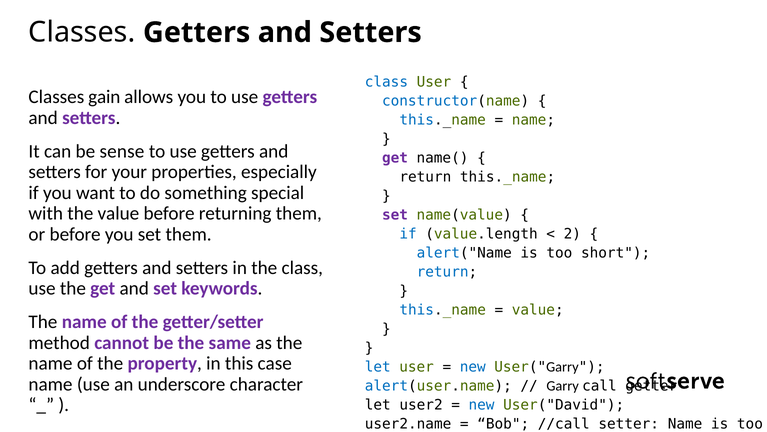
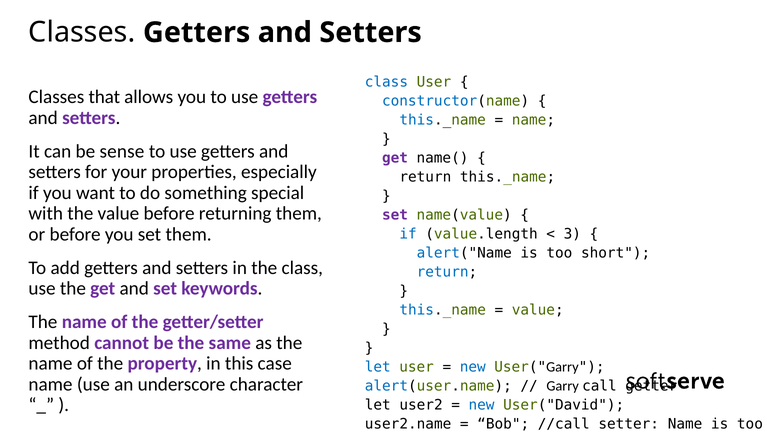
gain: gain -> that (104, 97)
2: 2 -> 3 (572, 234)
